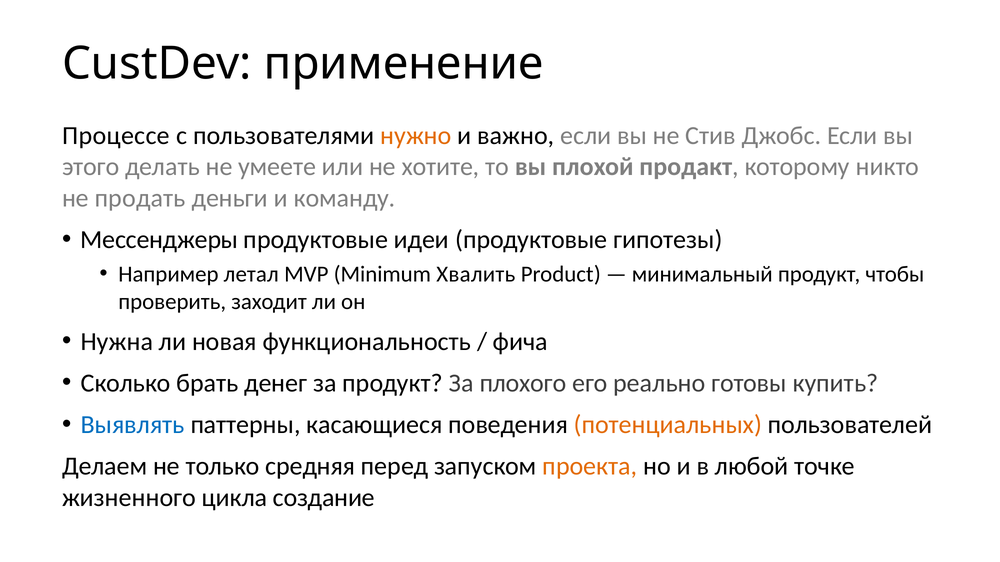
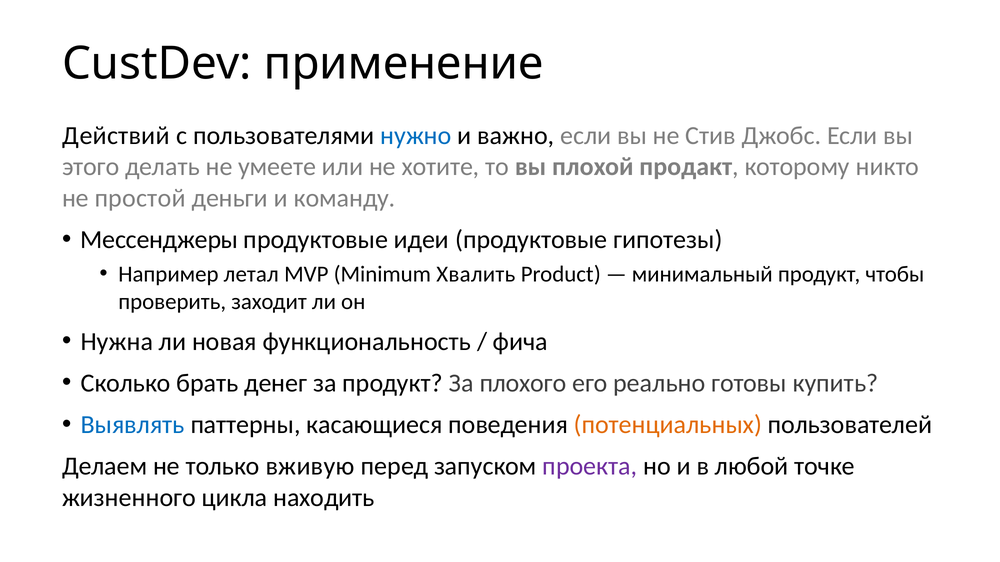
Процессе: Процессе -> Действий (116, 136)
нужно colour: orange -> blue (416, 136)
продать: продать -> простой (140, 198)
средняя: средняя -> вживую (310, 467)
проекта colour: orange -> purple (590, 467)
создание: создание -> находить (324, 498)
